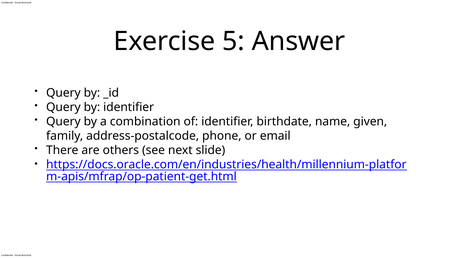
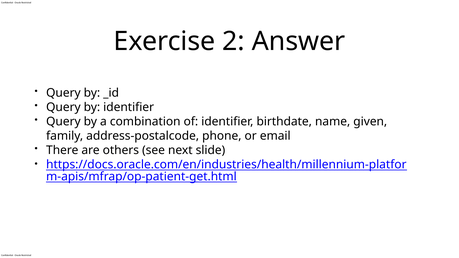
5: 5 -> 2 (234, 41)
